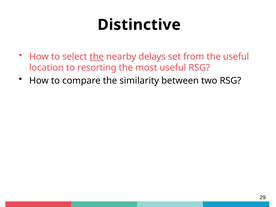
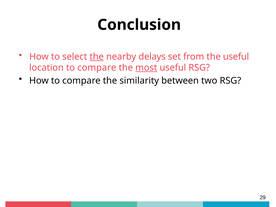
Distinctive: Distinctive -> Conclusion (139, 25)
location to resorting: resorting -> compare (97, 68)
most underline: none -> present (146, 68)
